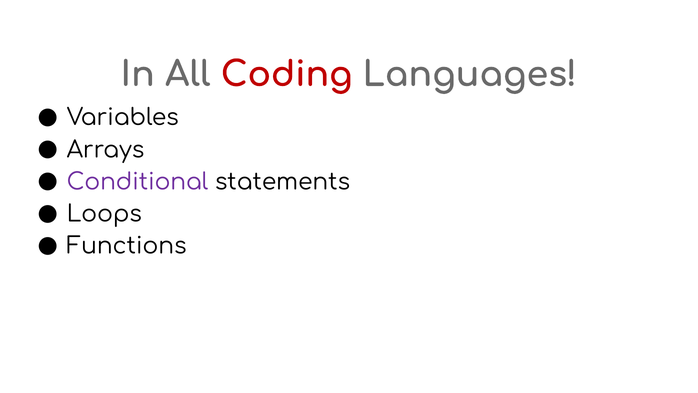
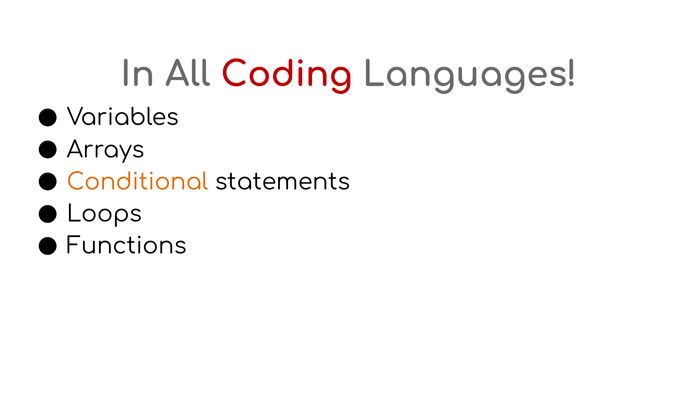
Conditional colour: purple -> orange (137, 182)
